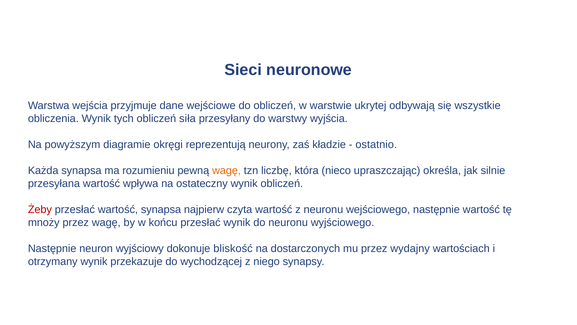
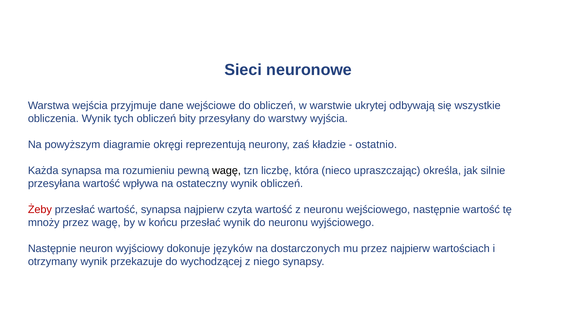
siła: siła -> bity (187, 118)
wagę colour: orange -> black (226, 170)
bliskość: bliskość -> języków (233, 248)
przez wydajny: wydajny -> najpierw (410, 248)
